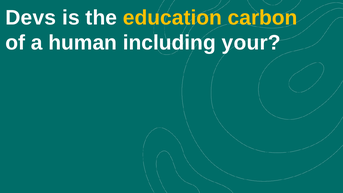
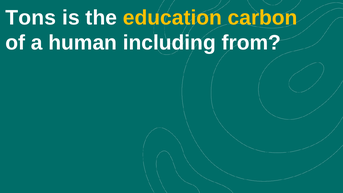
Devs: Devs -> Tons (31, 18)
your: your -> from (251, 43)
